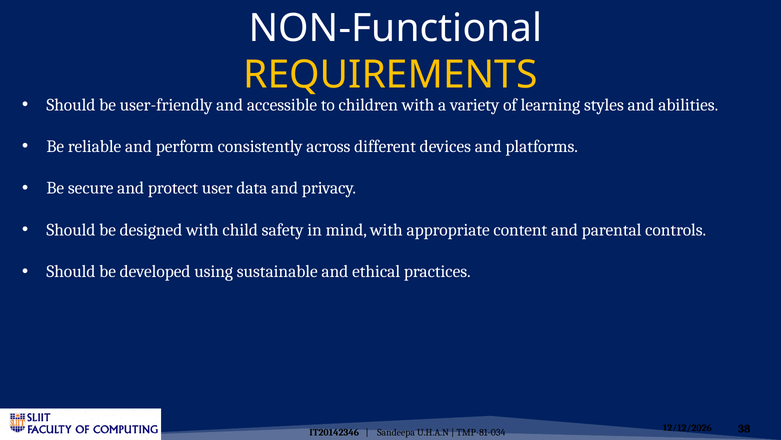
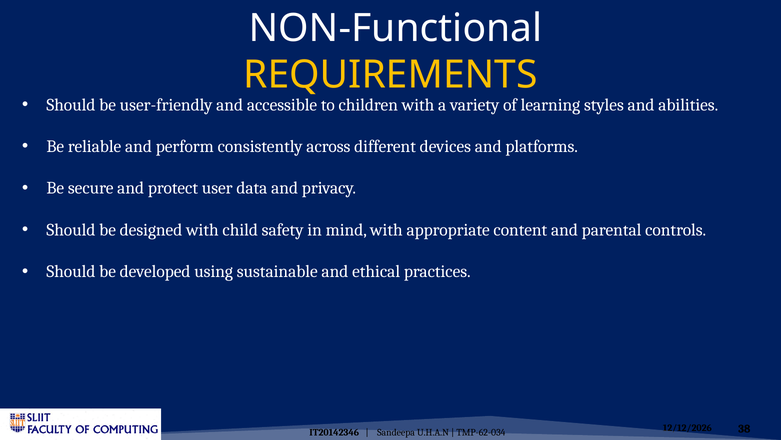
TMP-81-034: TMP-81-034 -> TMP-62-034 (481, 432)
